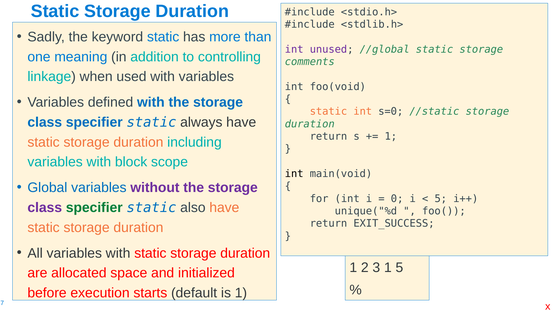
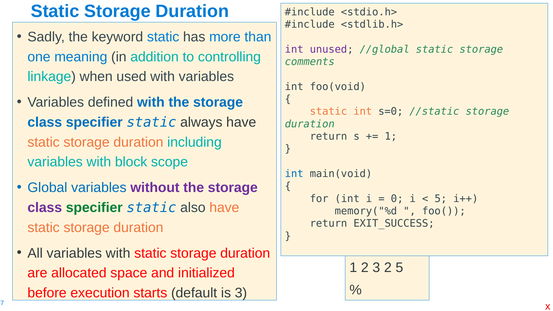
int colour: black -> blue (294, 174)
unique("%d: unique("%d -> memory("%d (366, 211)
3 1: 1 -> 2 (388, 268)
is 1: 1 -> 3 (241, 293)
